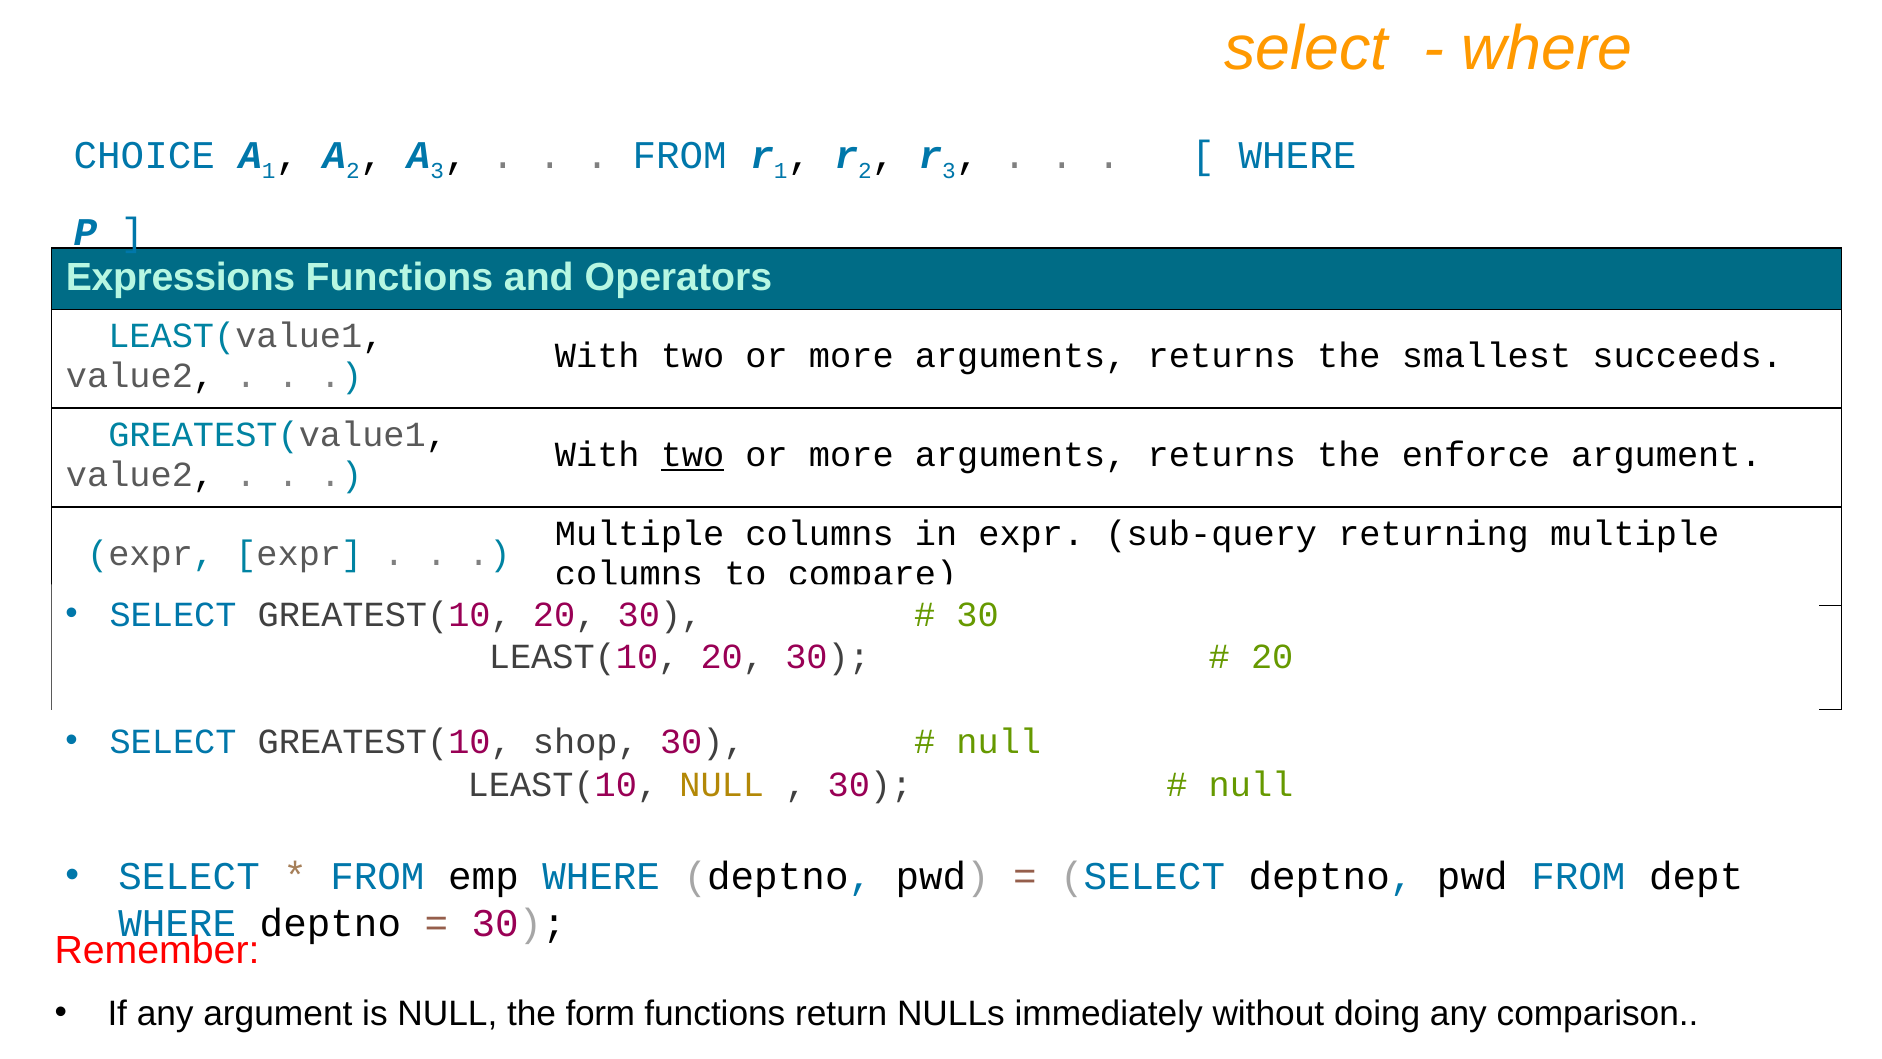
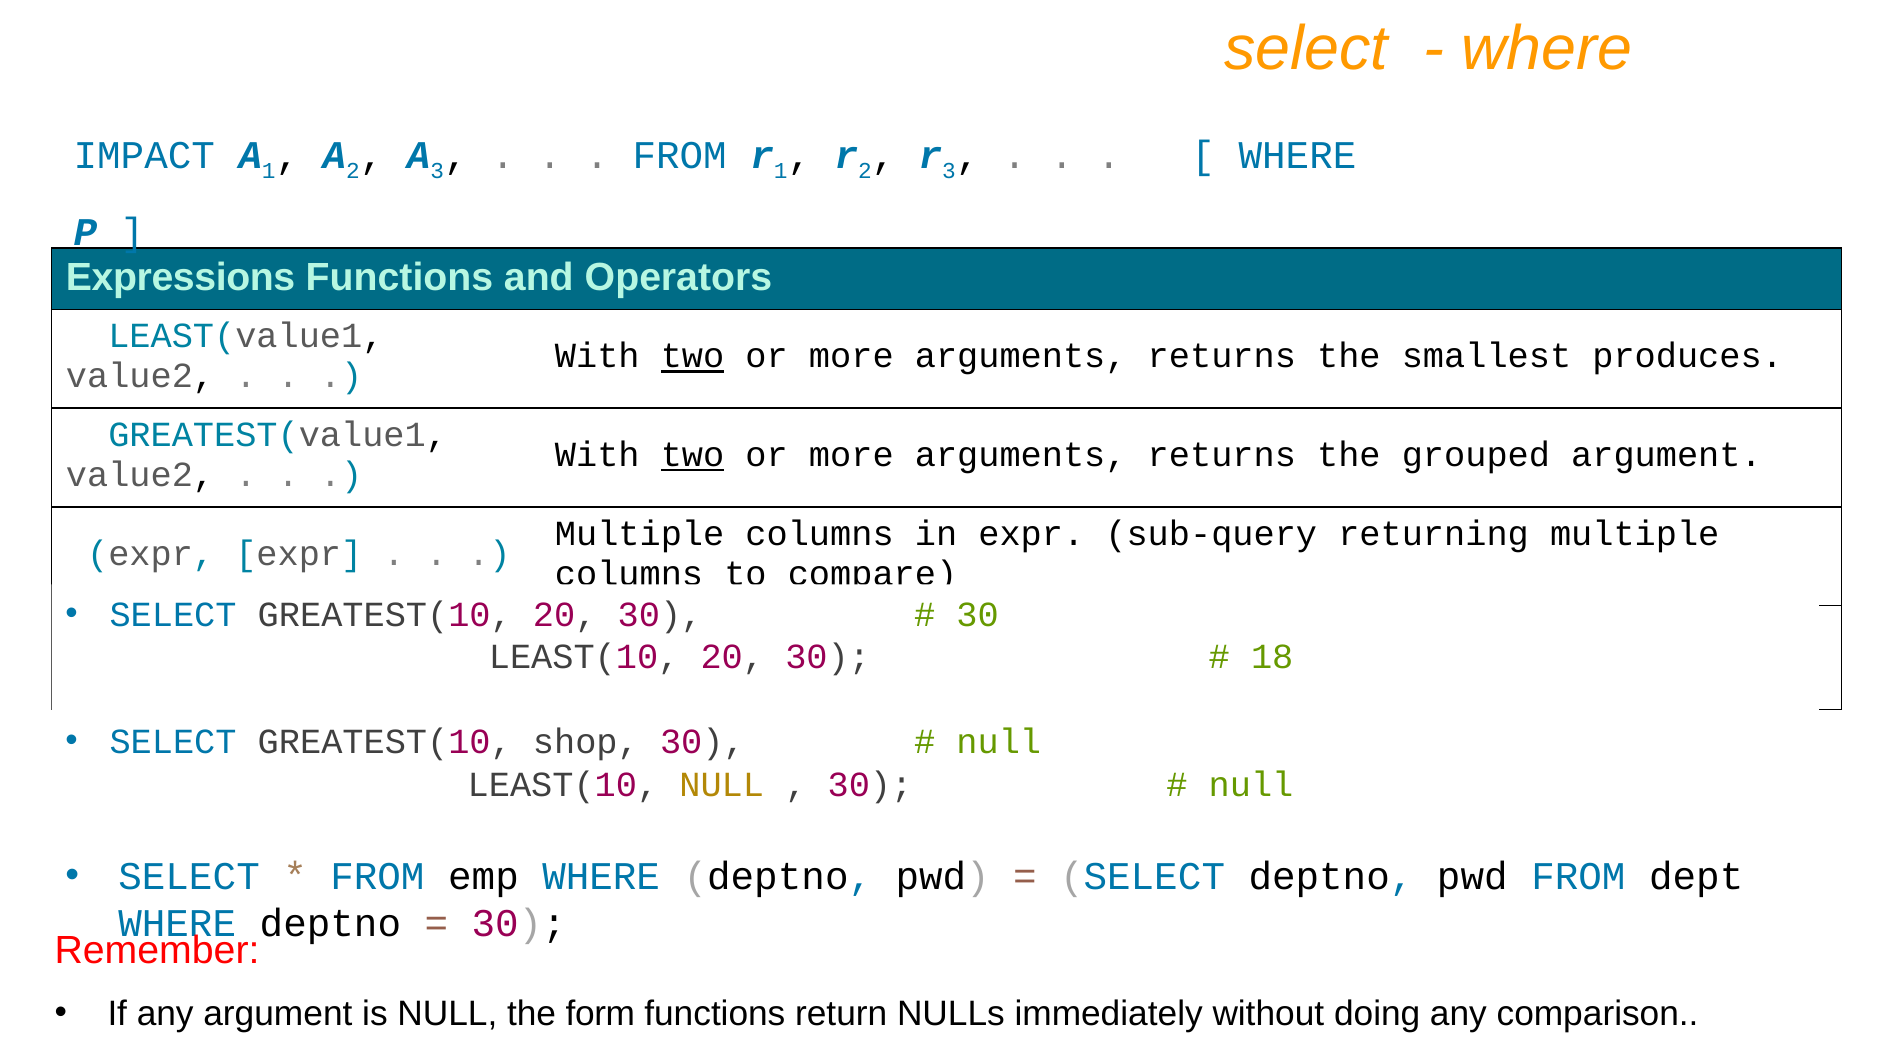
CHOICE: CHOICE -> IMPACT (144, 155)
two underline: none -> present (693, 356)
succeeds: succeeds -> produces (1688, 356)
enforce: enforce -> grouped (1476, 455)
20: 20 -> 18 (1272, 657)
